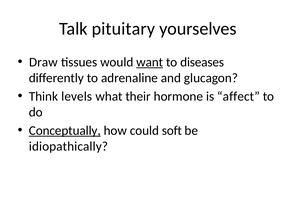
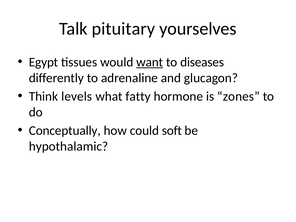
Draw: Draw -> Egypt (44, 62)
their: their -> fatty (138, 96)
affect: affect -> zones (238, 96)
Conceptually underline: present -> none (65, 131)
idiopathically: idiopathically -> hypothalamic (69, 146)
